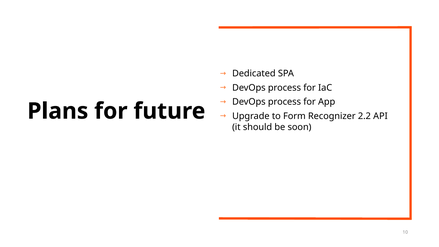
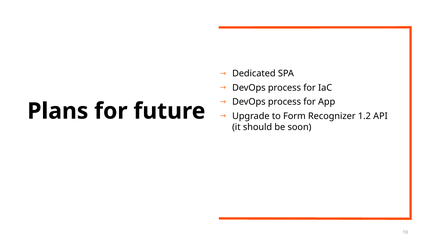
2.2: 2.2 -> 1.2 (364, 116)
